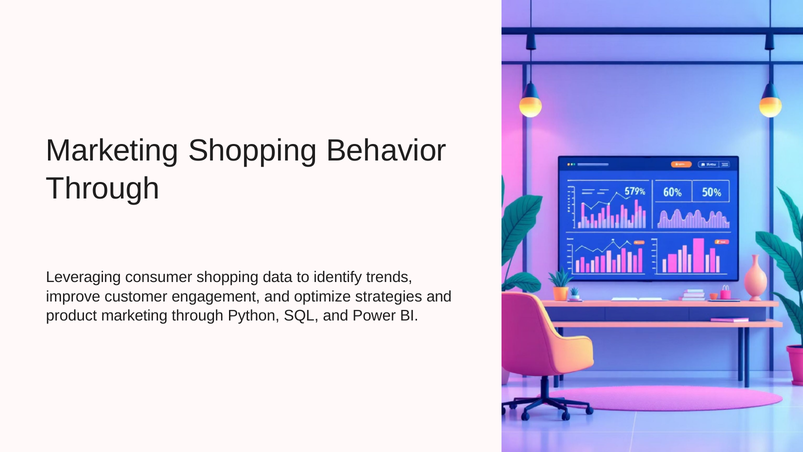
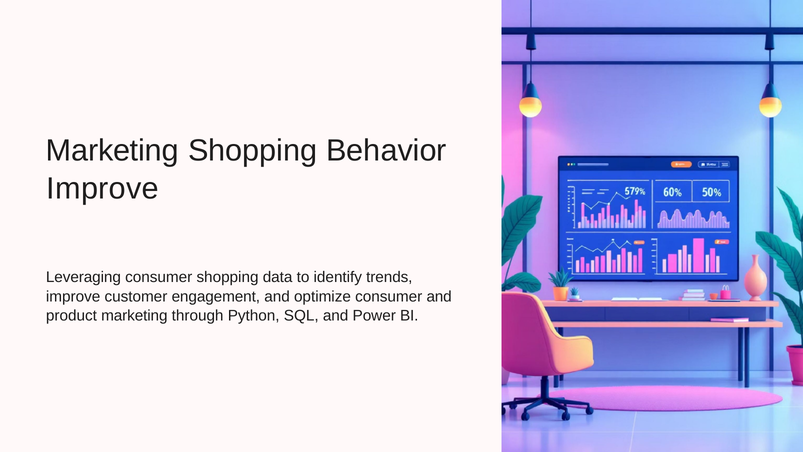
Through: Through -> Improve (103, 189)
optimize strategies: strategies -> consumer (389, 296)
